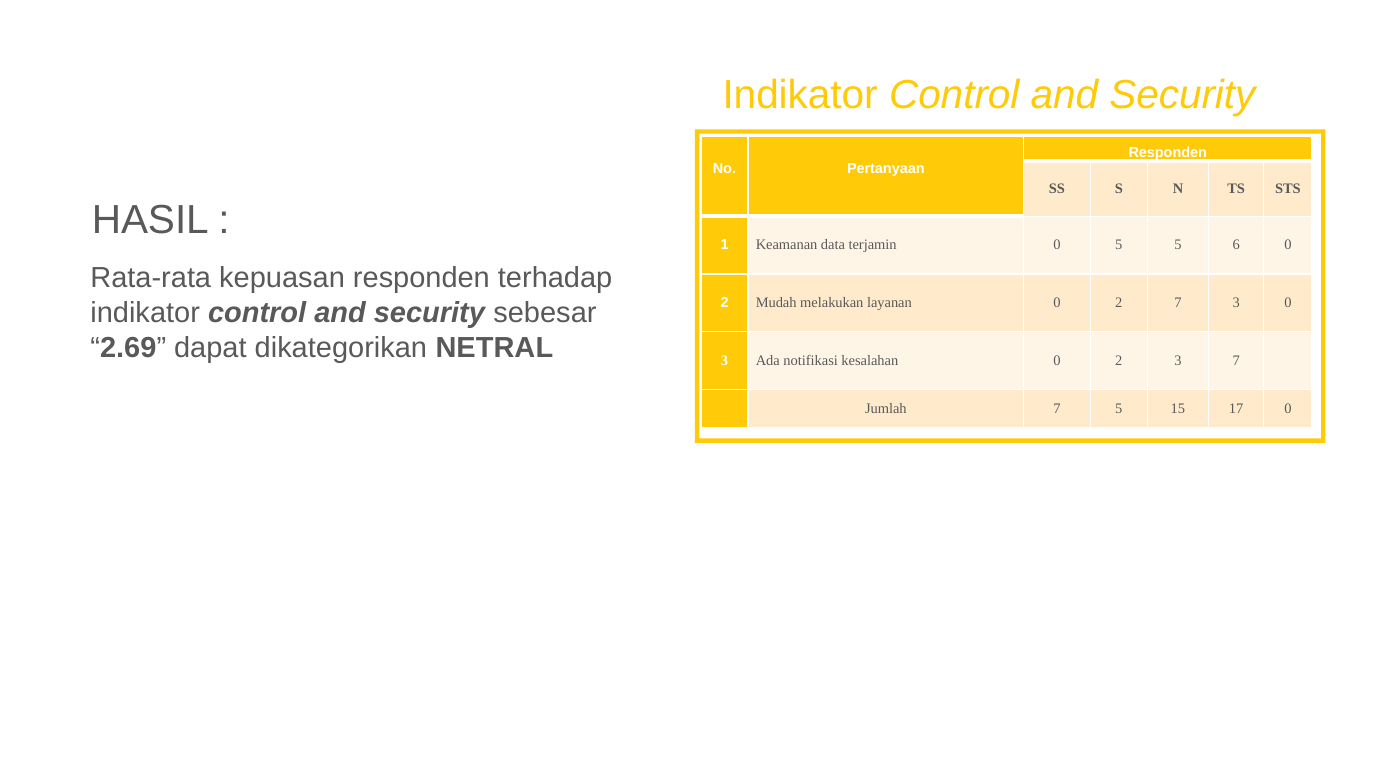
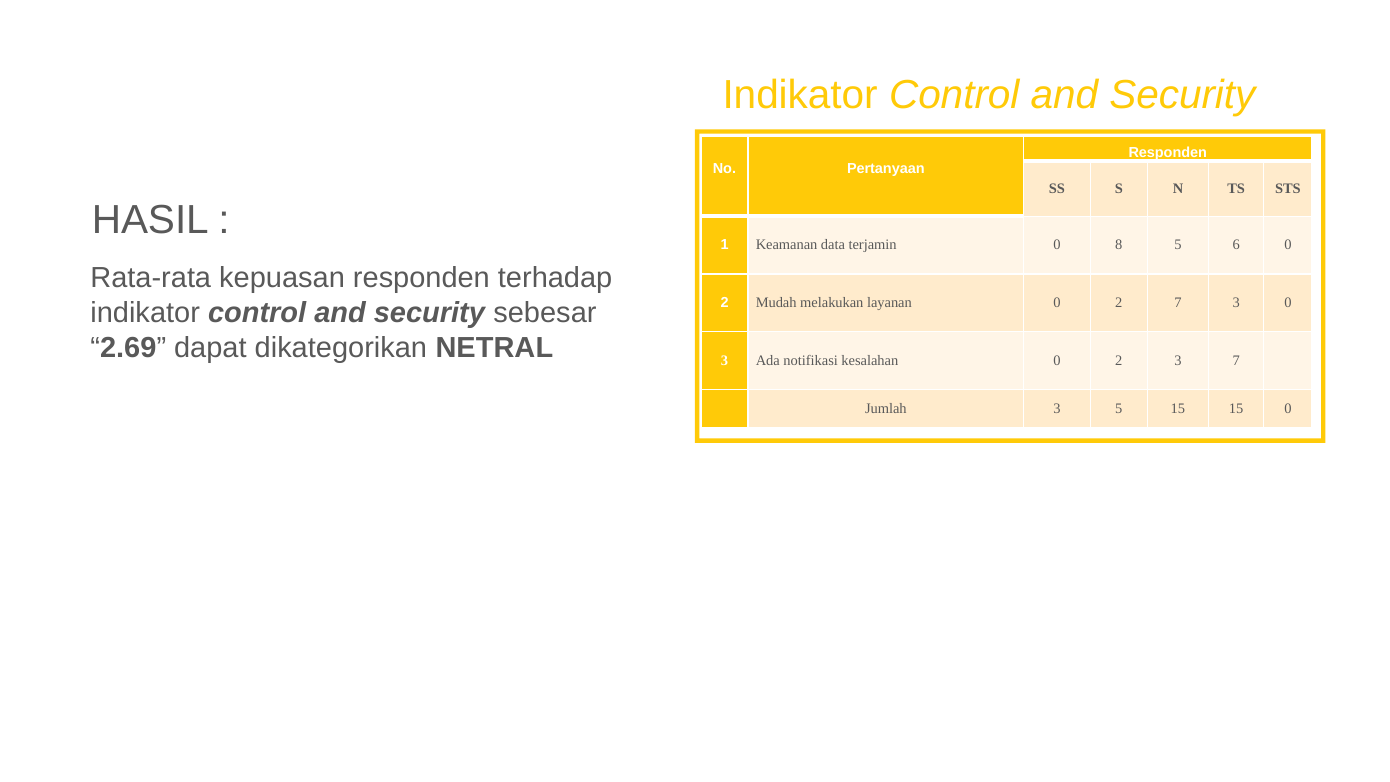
0 5: 5 -> 8 (1119, 245)
Jumlah 7: 7 -> 3 (1057, 409)
15 17: 17 -> 15 (1236, 409)
